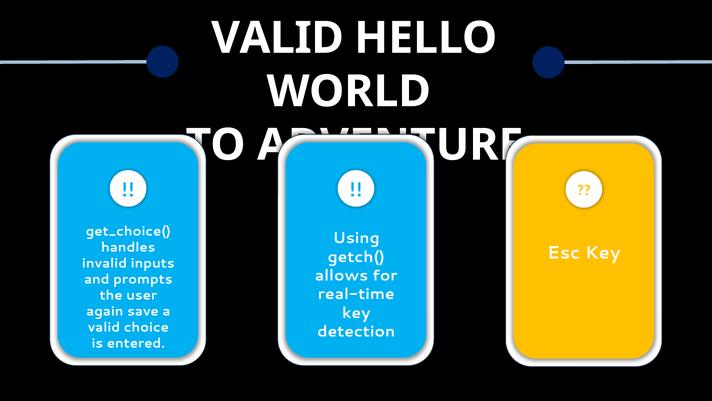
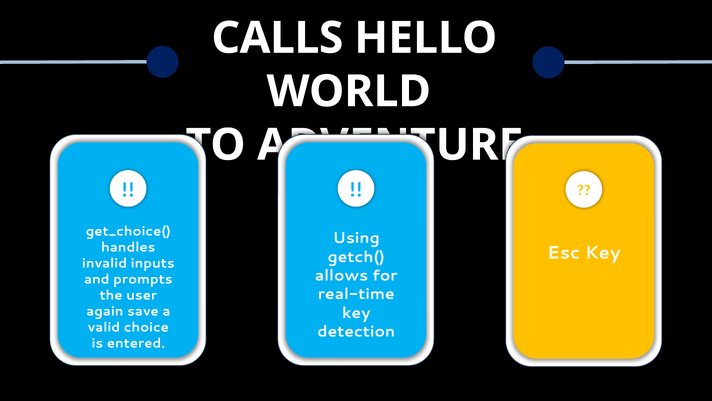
VALID: VALID -> CALLS (277, 38)
